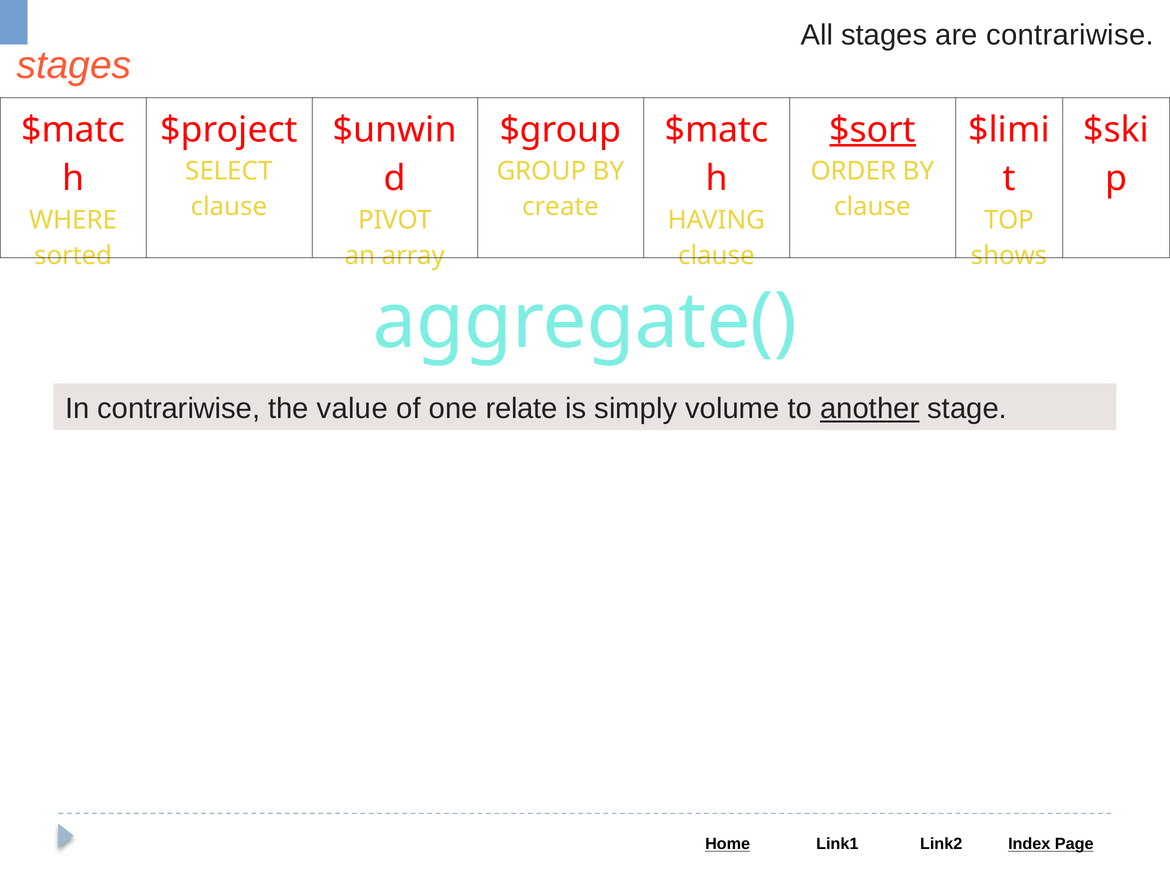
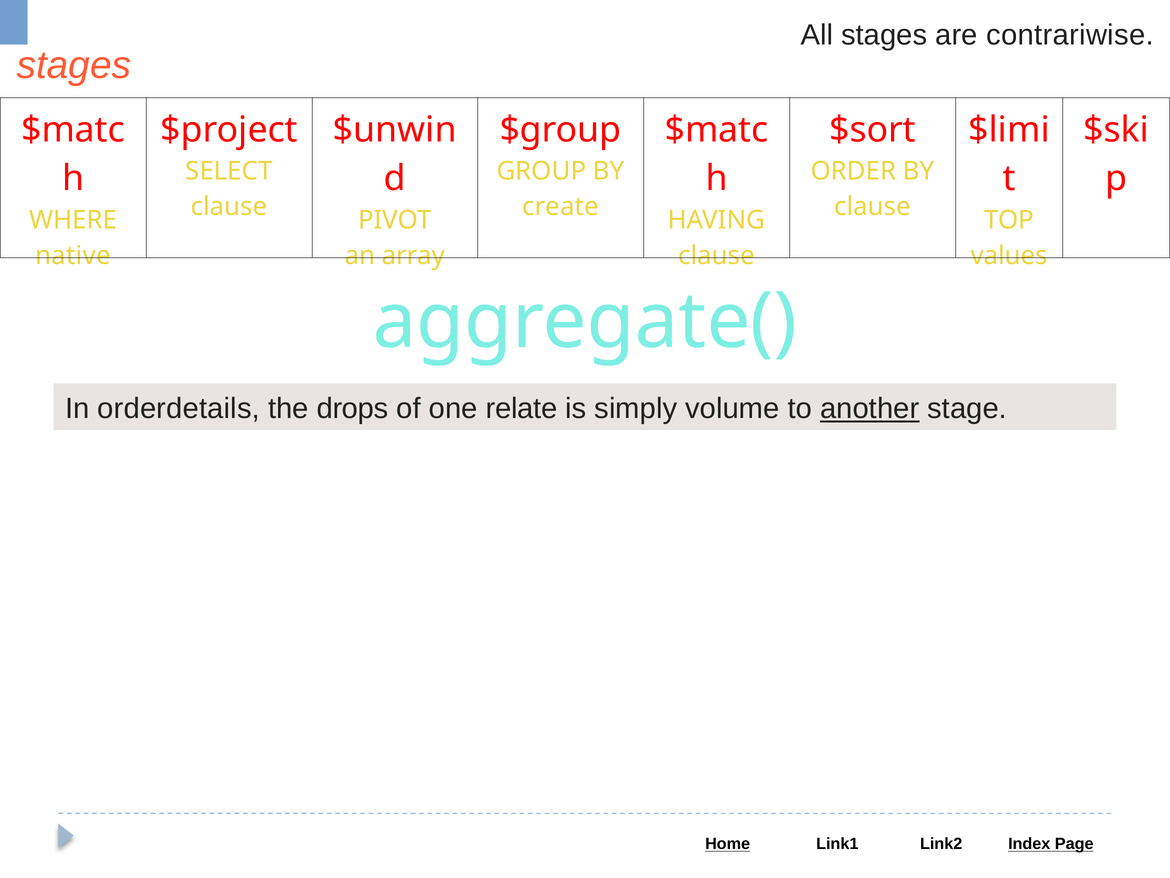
$sort underline: present -> none (873, 130)
sorted: sorted -> native (73, 255)
shows: shows -> values (1009, 255)
In contrariwise: contrariwise -> orderdetails (179, 409)
value: value -> drops (353, 409)
